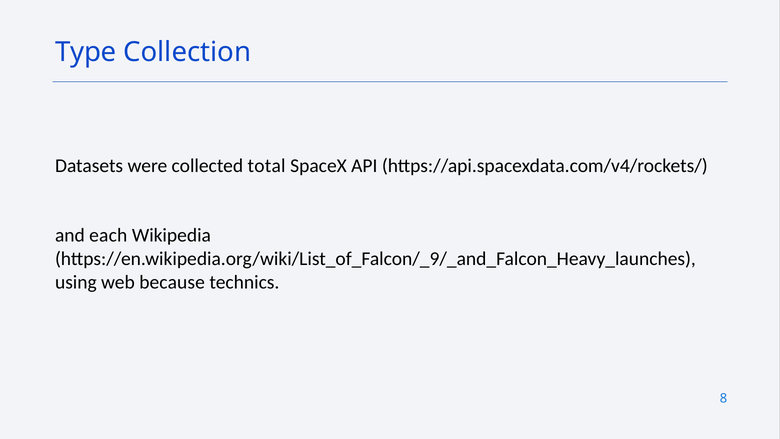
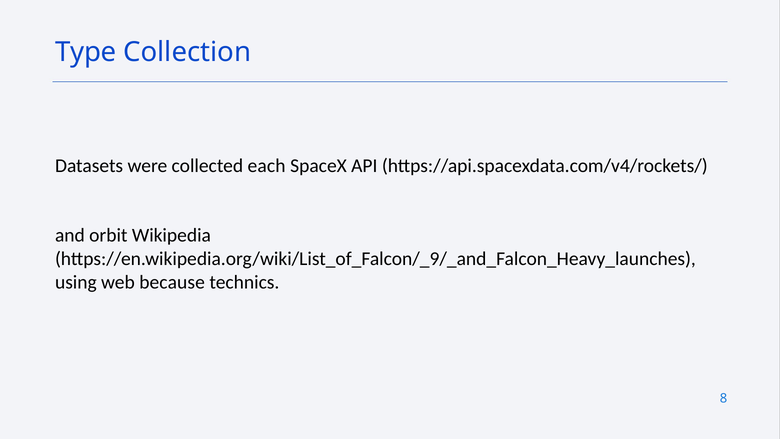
total: total -> each (267, 166)
each: each -> orbit (108, 235)
